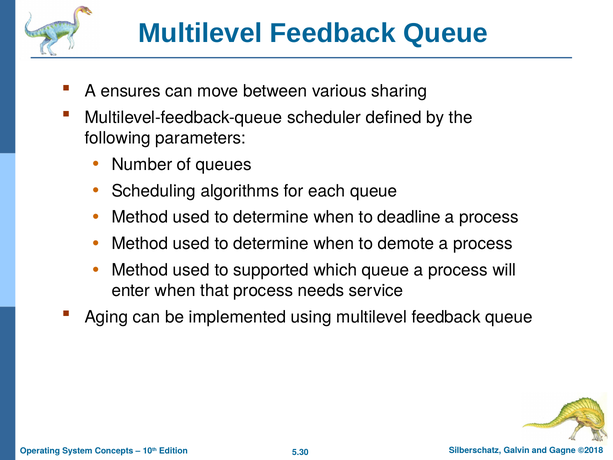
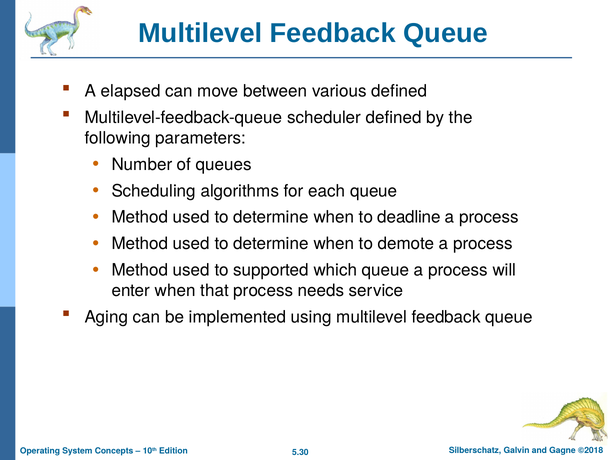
ensures: ensures -> elapsed (131, 91)
various sharing: sharing -> defined (399, 91)
